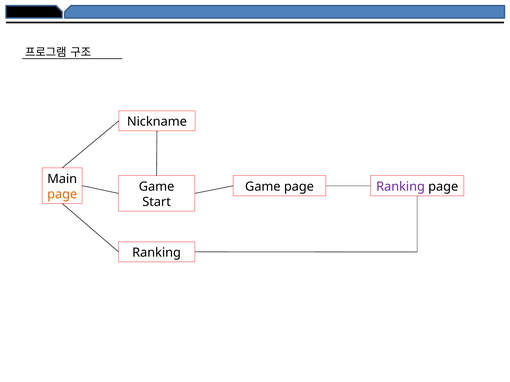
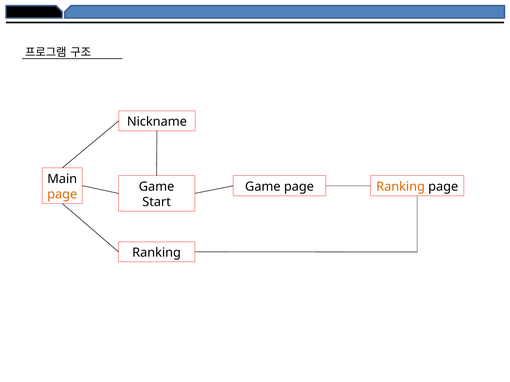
Ranking colour: purple -> orange (401, 187)
